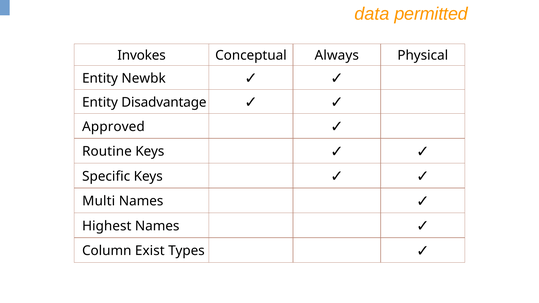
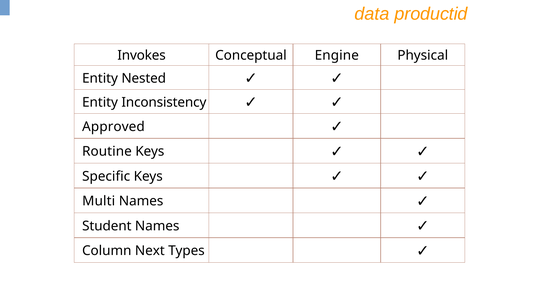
permitted: permitted -> productid (431, 14)
Always: Always -> Engine (337, 55)
Newbk: Newbk -> Nested (144, 78)
Disadvantage: Disadvantage -> Inconsistency (164, 102)
Highest: Highest -> Student (107, 226)
Exist: Exist -> Next (150, 251)
